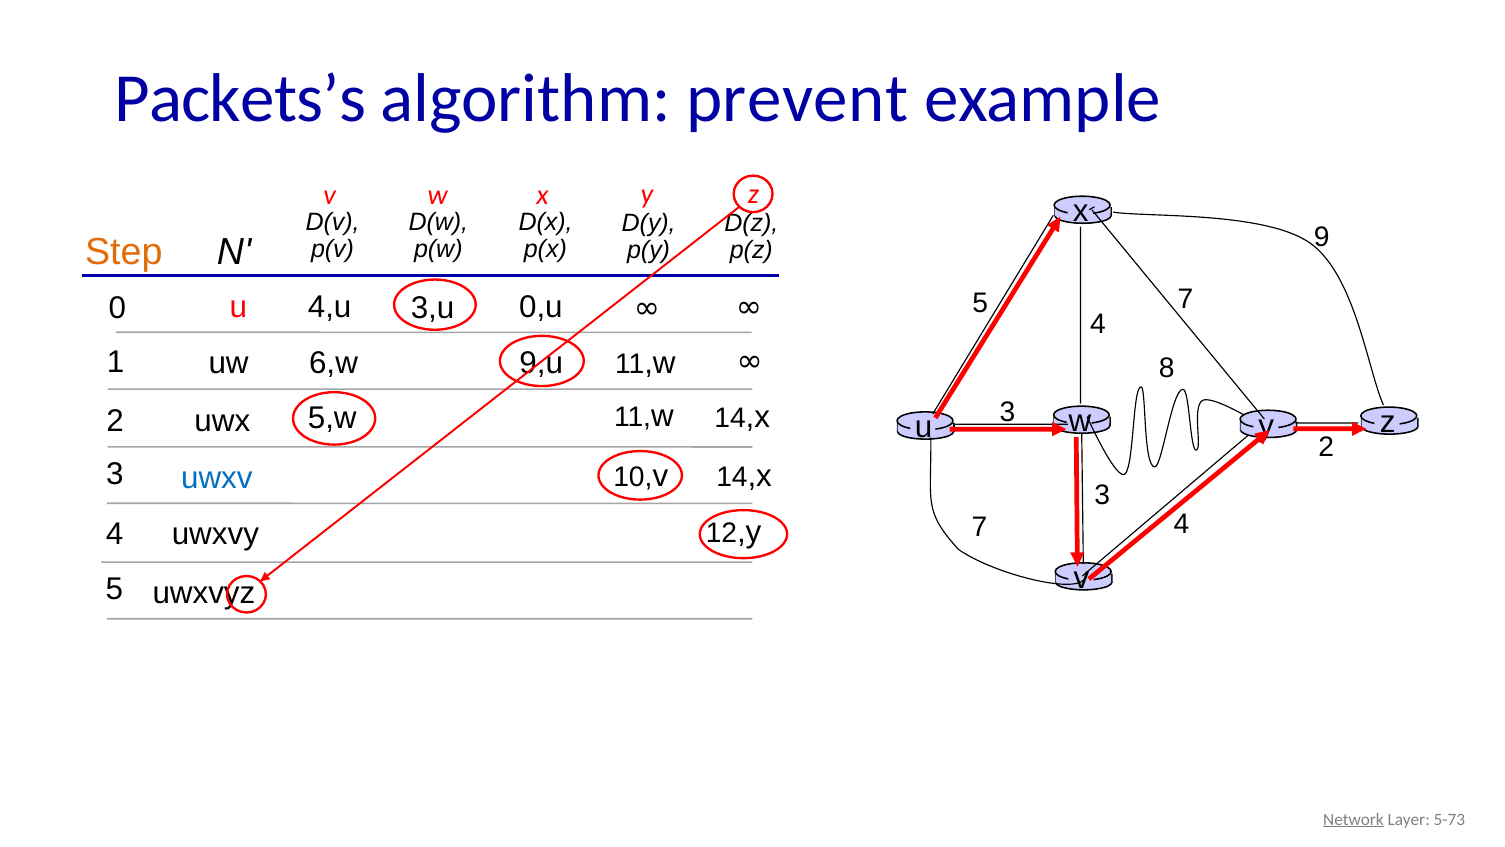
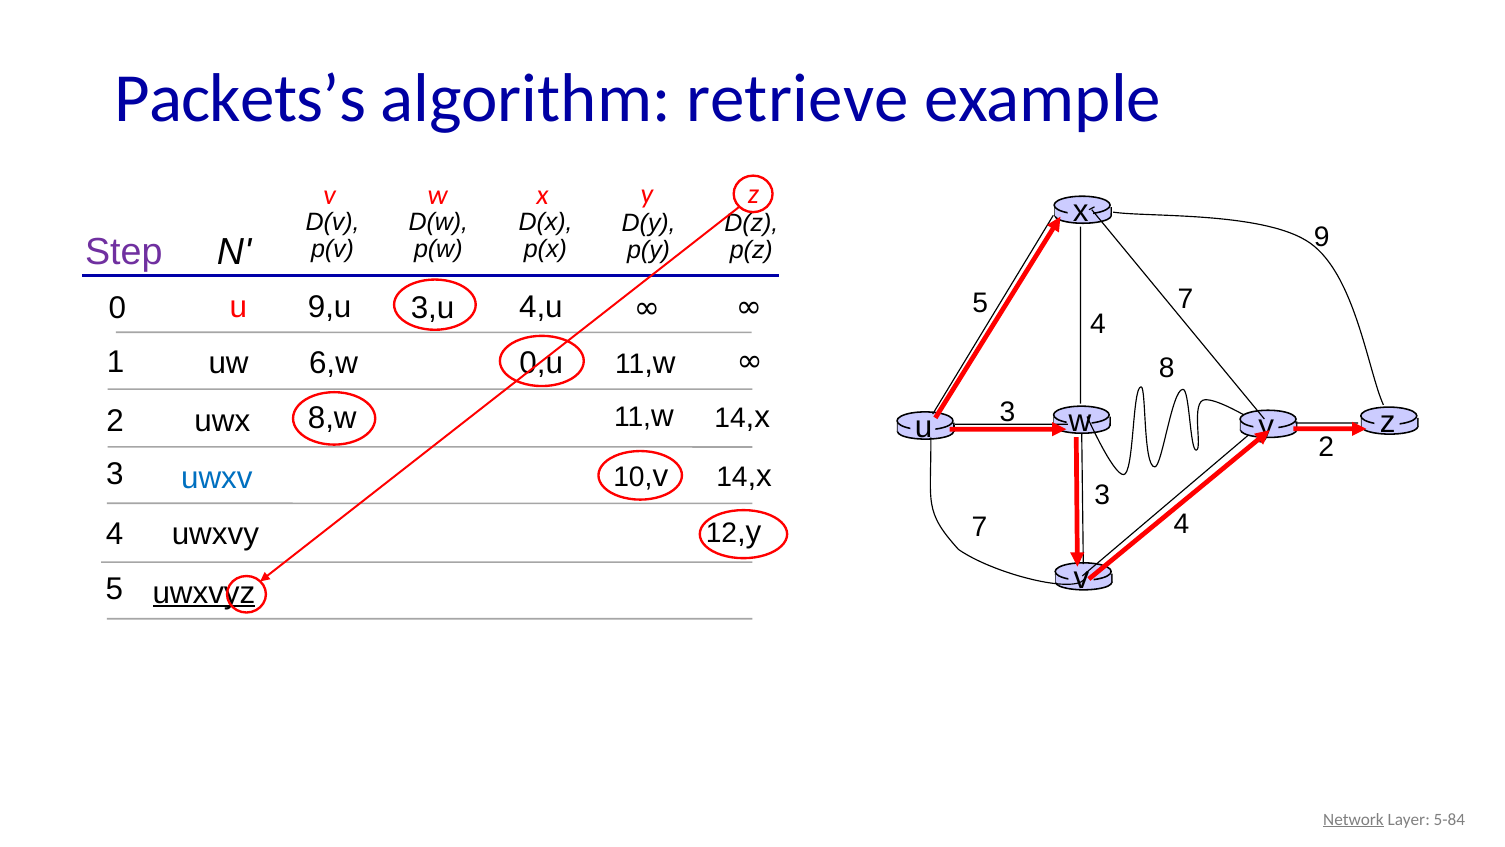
prevent: prevent -> retrieve (797, 99)
Step colour: orange -> purple (124, 252)
4,u: 4,u -> 9,u (330, 307)
0,u: 0,u -> 4,u (541, 307)
9,u: 9,u -> 0,u (541, 363)
5,w: 5,w -> 8,w (332, 418)
uwxvyz underline: none -> present (204, 593)
5-73: 5-73 -> 5-84 (1449, 819)
